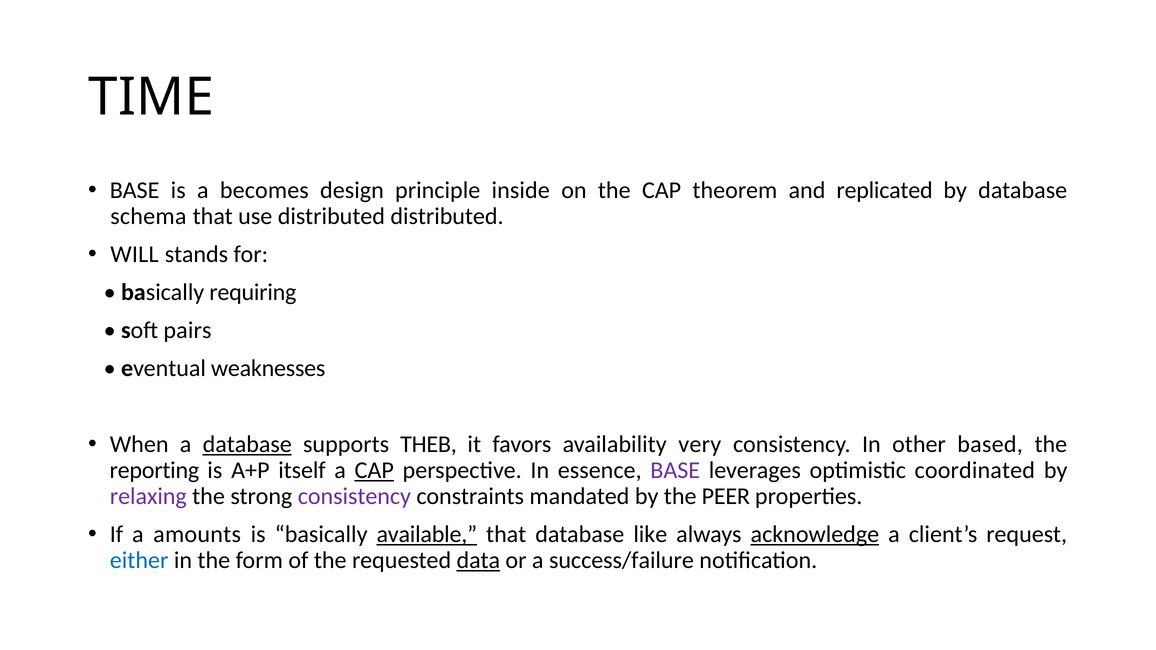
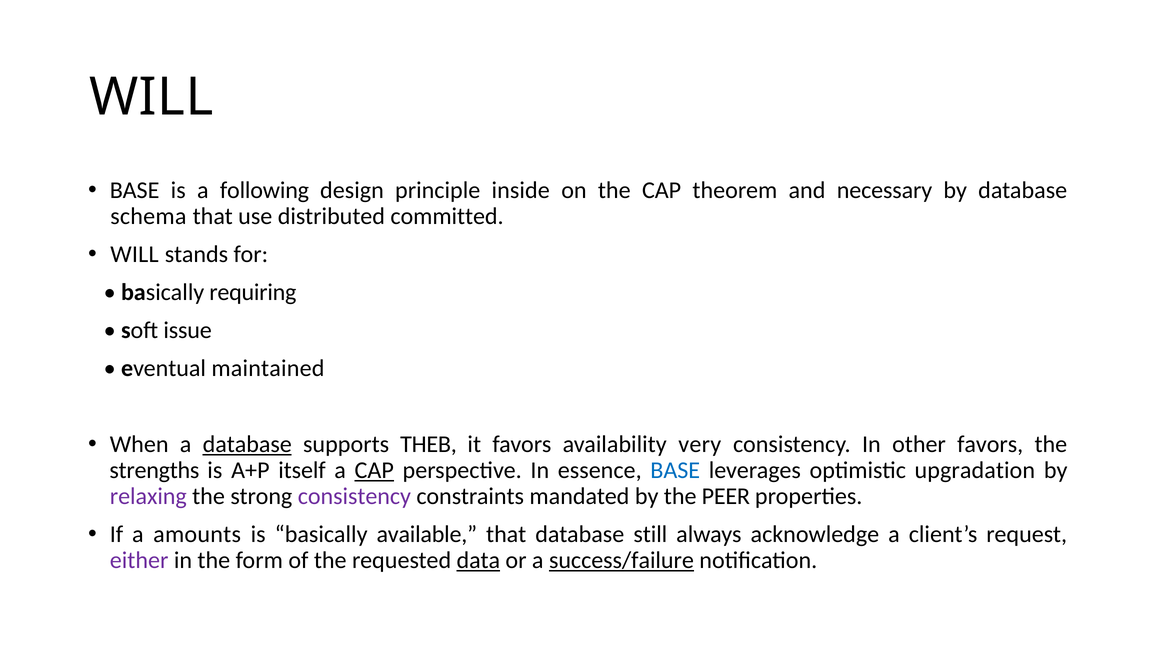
TIME: TIME -> WILL (151, 97)
becomes: becomes -> following (264, 190)
replicated: replicated -> necessary (884, 190)
distributed distributed: distributed -> committed (447, 216)
pairs: pairs -> issue (188, 330)
weaknesses: weaknesses -> maintained (268, 369)
other based: based -> favors (990, 445)
reporting: reporting -> strengths (154, 471)
BASE colour: purple -> blue (675, 471)
coordinated: coordinated -> upgradation (975, 471)
available underline: present -> none (427, 535)
like: like -> still (650, 535)
acknowledge underline: present -> none (815, 535)
either colour: blue -> purple (139, 561)
success/failure underline: none -> present (621, 561)
